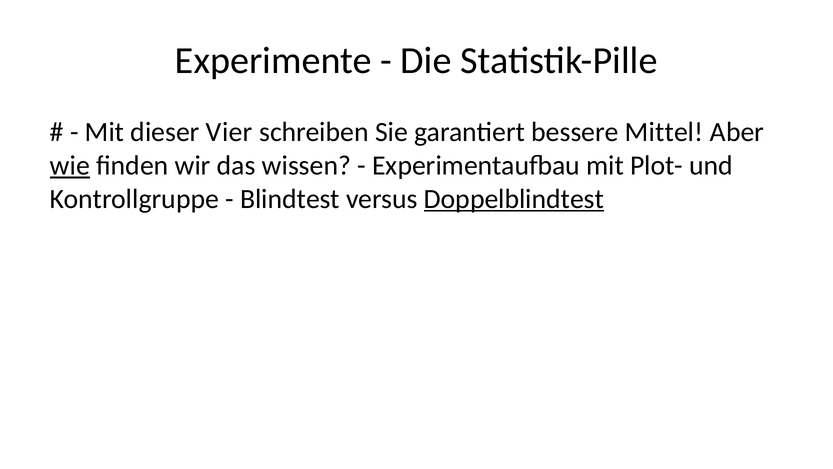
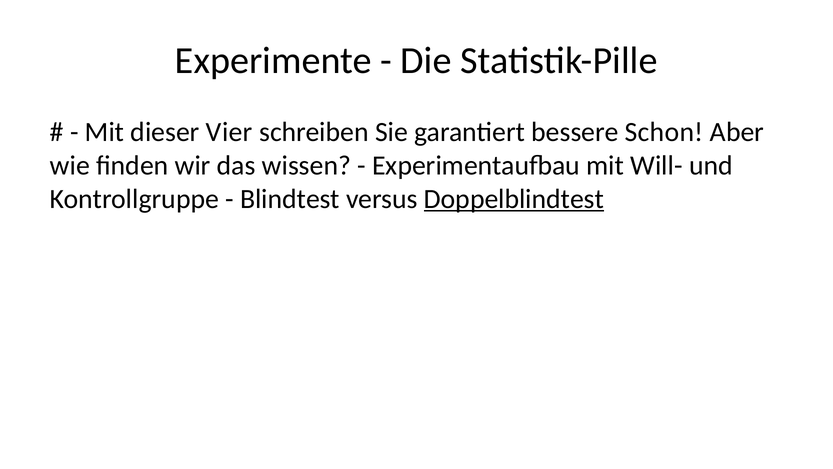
Mittel: Mittel -> Schon (664, 132)
wie underline: present -> none (70, 165)
Plot-: Plot- -> Will- (656, 165)
